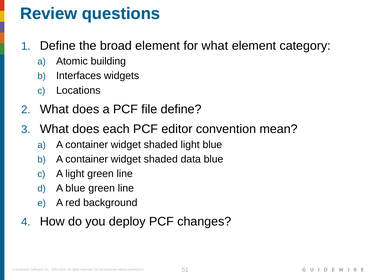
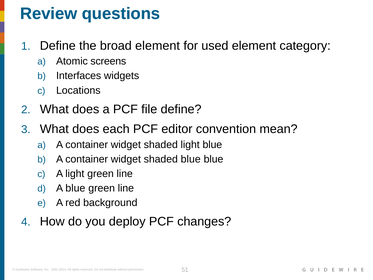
for what: what -> used (215, 46)
building: building -> screens (108, 61)
shaded data: data -> blue (191, 159)
